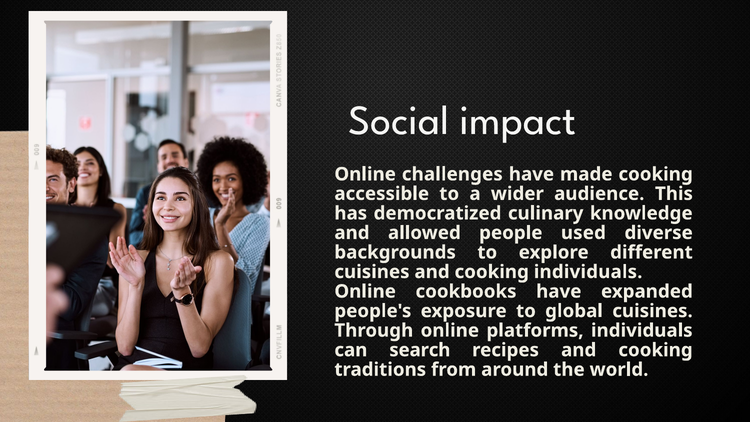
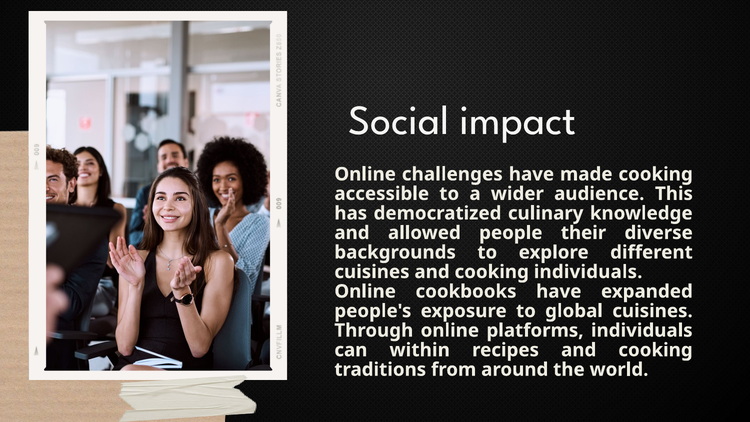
used: used -> their (583, 233)
search: search -> within (420, 350)
